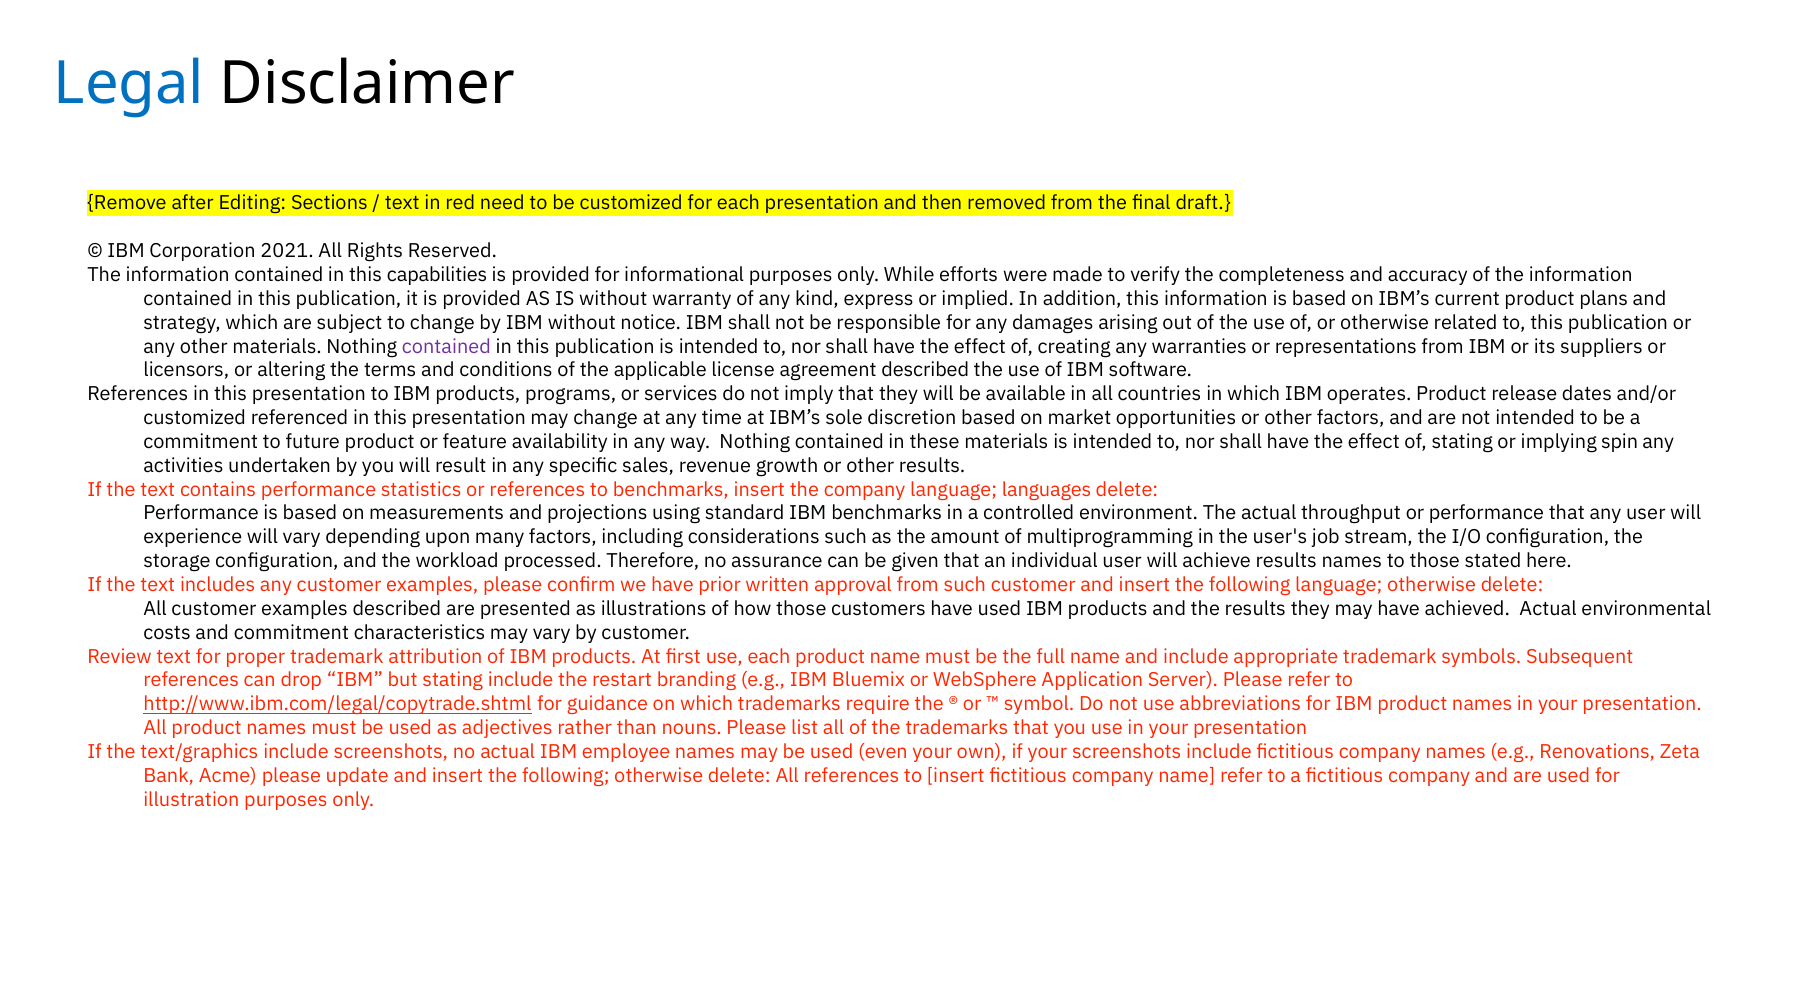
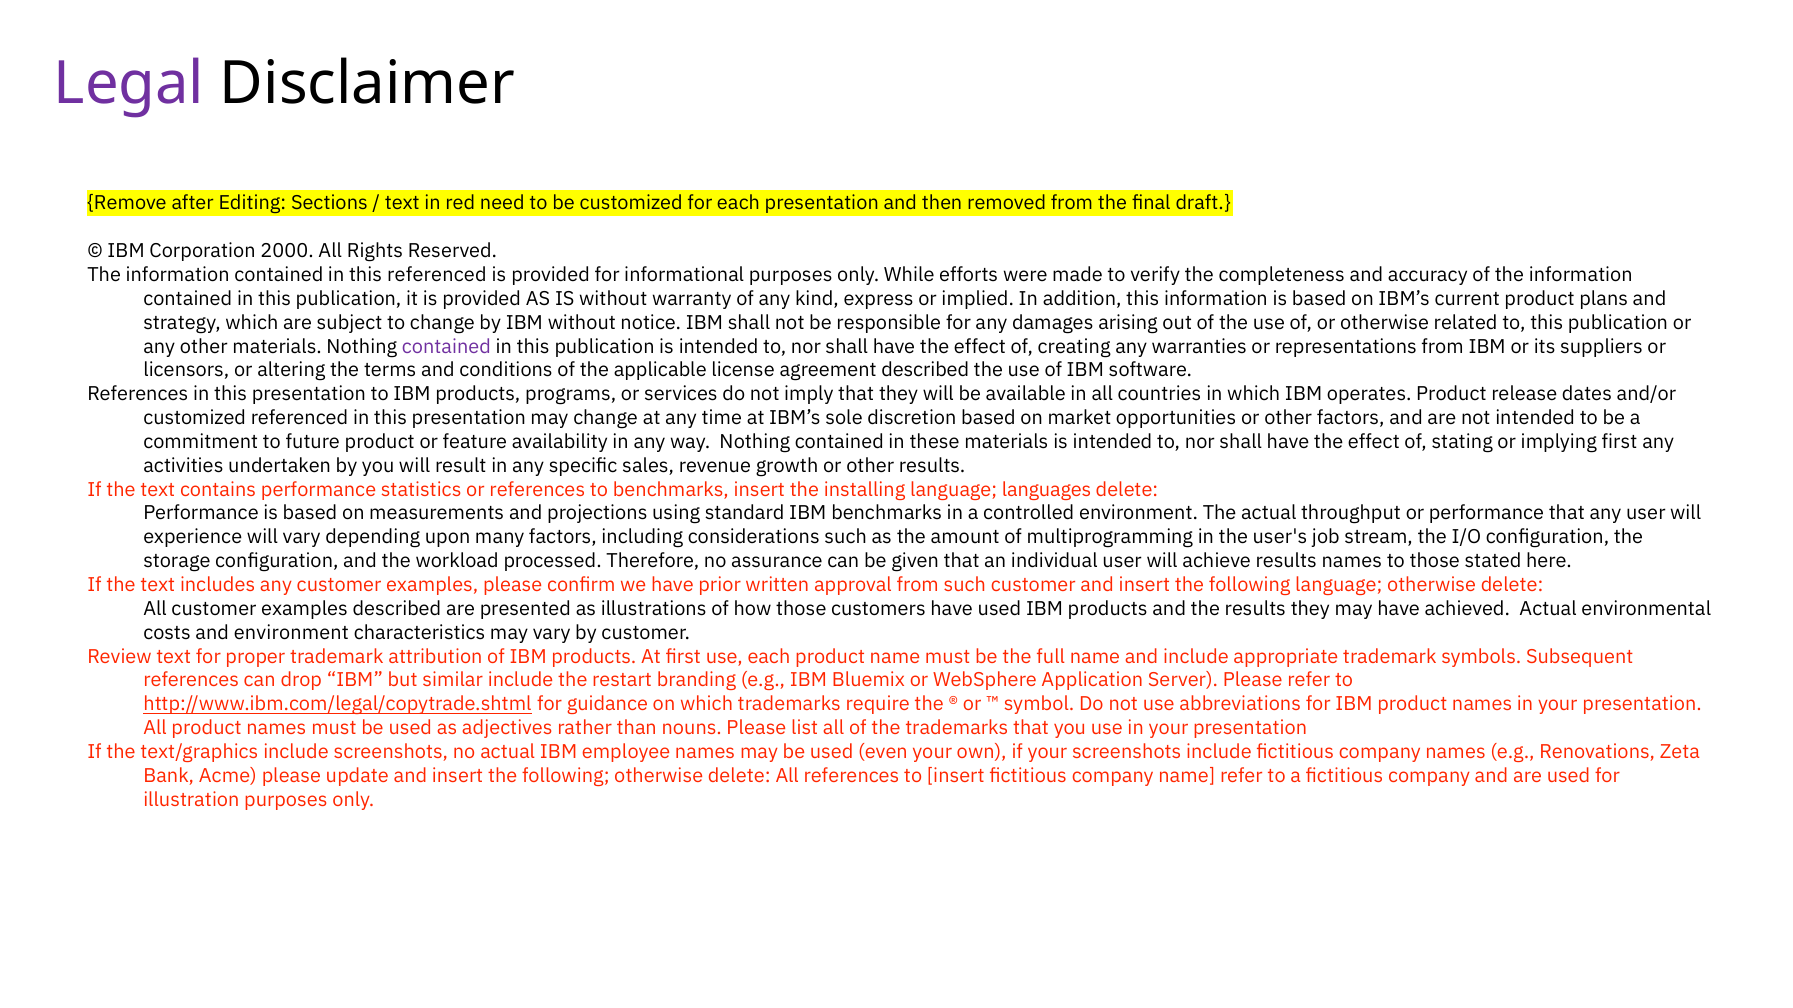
Legal colour: blue -> purple (129, 84)
2021: 2021 -> 2000 (287, 251)
this capabilities: capabilities -> referenced (437, 275)
implying spin: spin -> first (1619, 442)
the company: company -> installing (865, 490)
and commitment: commitment -> environment (291, 633)
but stating: stating -> similar (453, 681)
